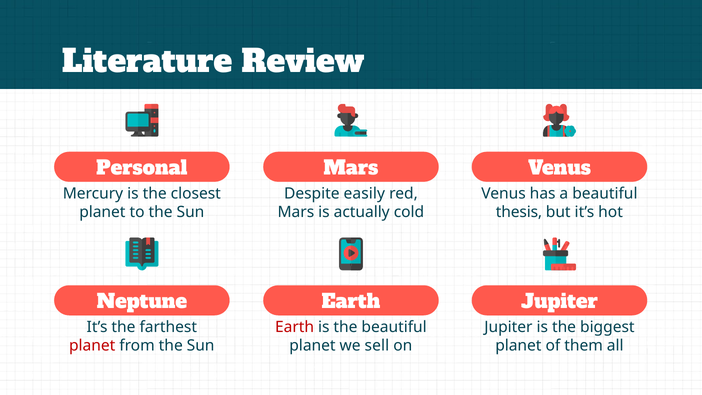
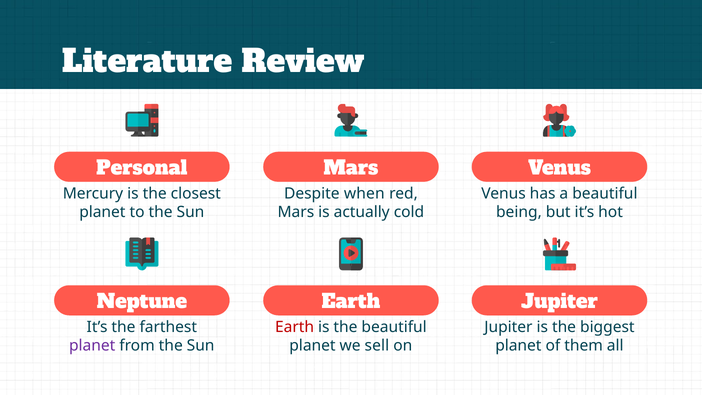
easily: easily -> when (364, 193)
thesis: thesis -> being (519, 212)
planet colour: red -> purple (92, 346)
